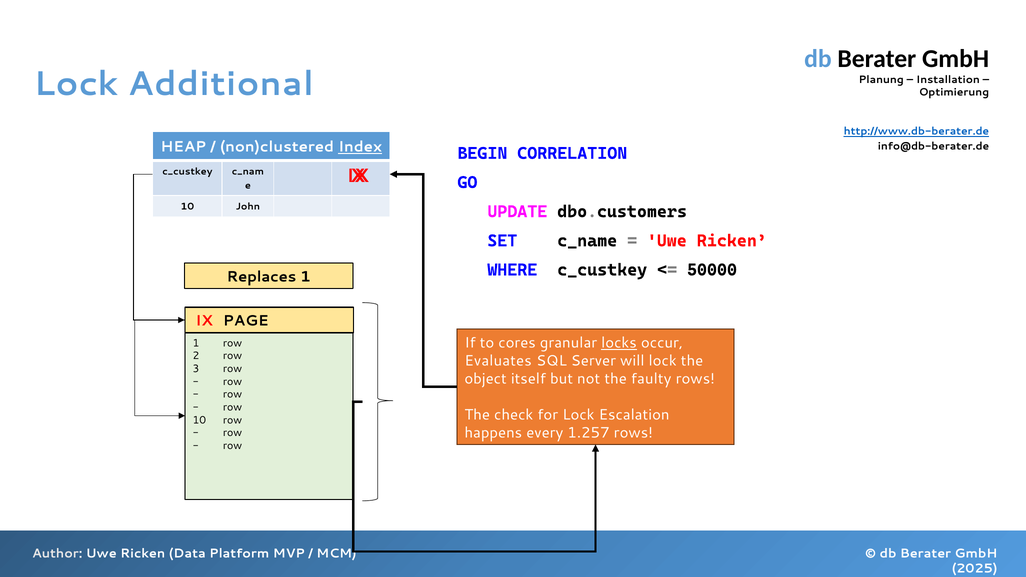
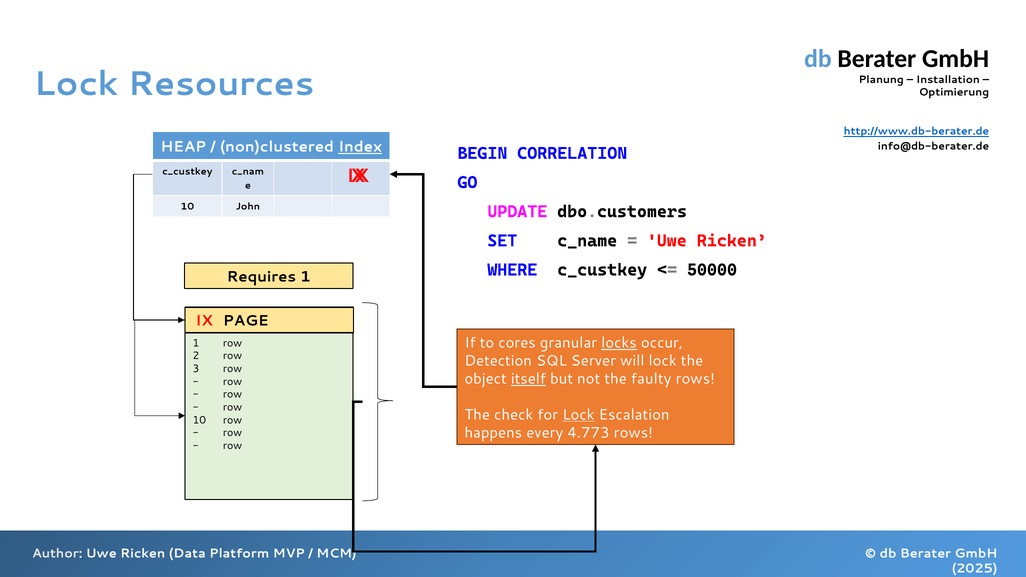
Additional: Additional -> Resources (221, 84)
Replaces: Replaces -> Requires (261, 277)
Evaluates: Evaluates -> Detection (498, 361)
itself underline: none -> present (528, 379)
Lock underline: none -> present (578, 415)
1.257: 1.257 -> 4.773 (588, 433)
